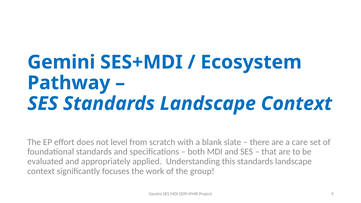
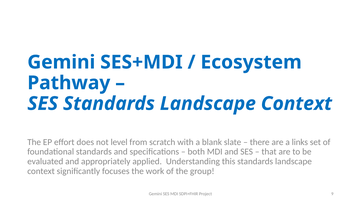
care: care -> links (300, 142)
